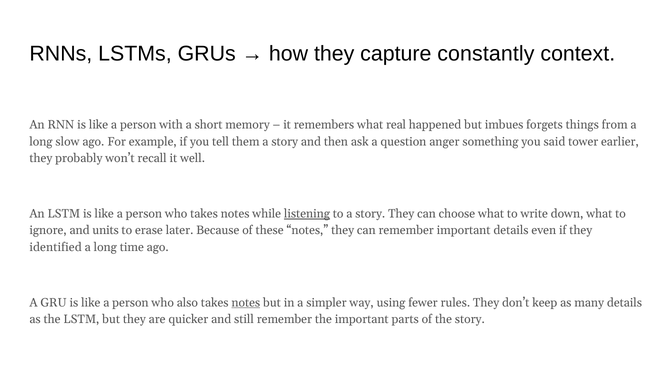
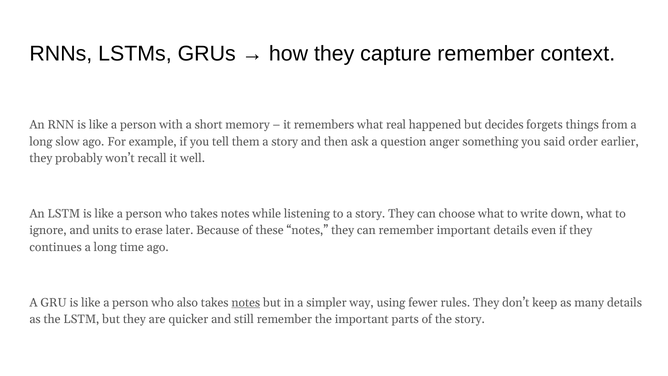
capture constantly: constantly -> remember (486, 53)
imbues: imbues -> decides (504, 125)
tower: tower -> order (583, 141)
listening underline: present -> none (307, 214)
identified: identified -> continues (56, 247)
